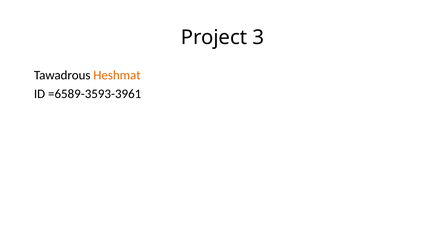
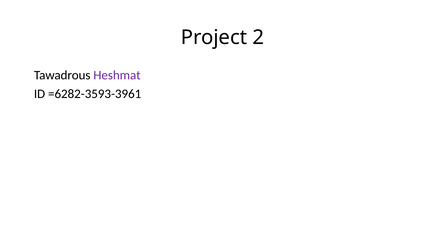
3: 3 -> 2 (258, 37)
Heshmat colour: orange -> purple (117, 75)
=6589-3593-3961: =6589-3593-3961 -> =6282-3593-3961 (95, 94)
